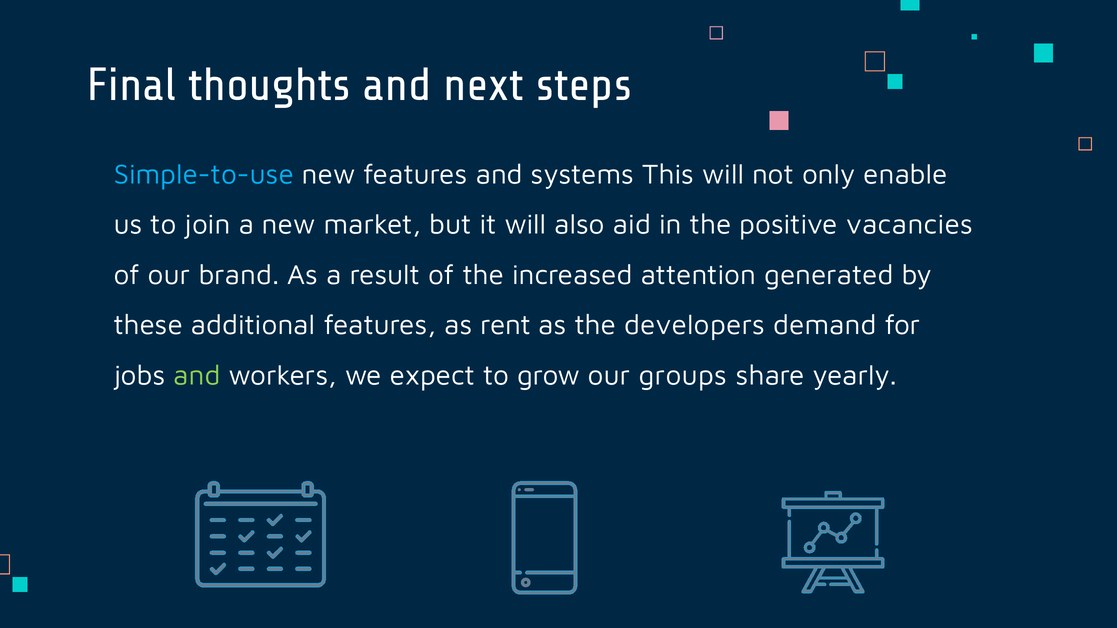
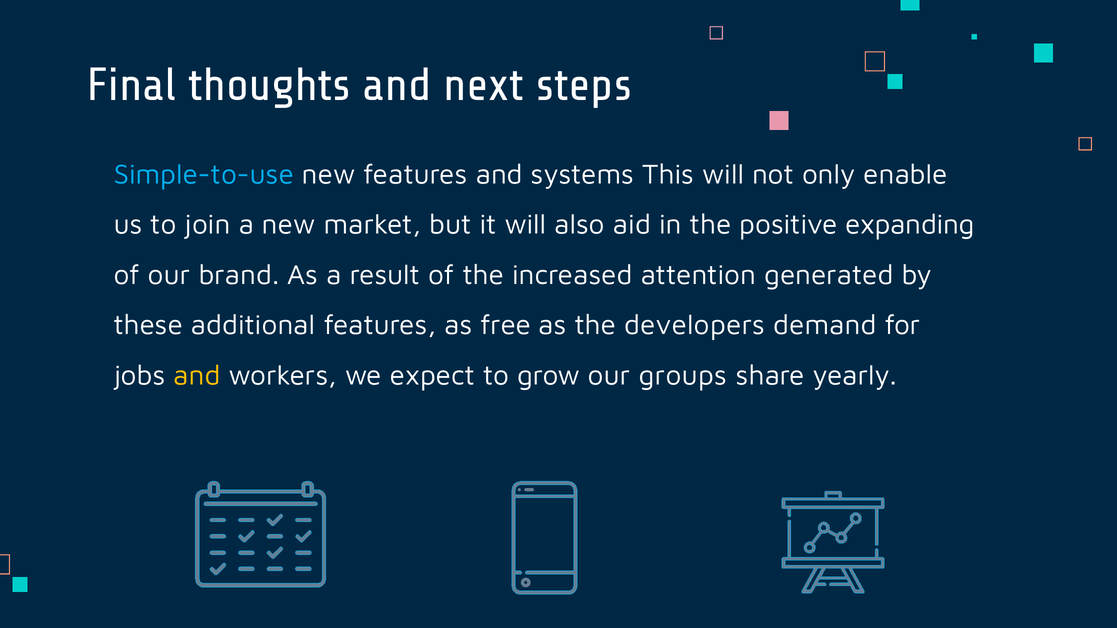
vacancies: vacancies -> expanding (910, 225)
rent: rent -> free (506, 325)
and colour: light green -> yellow (197, 376)
